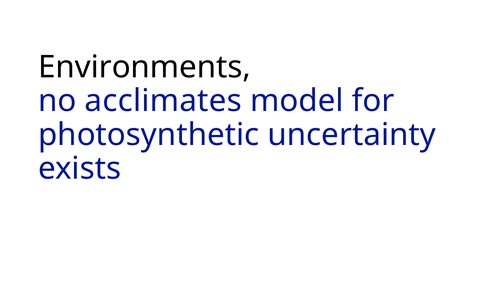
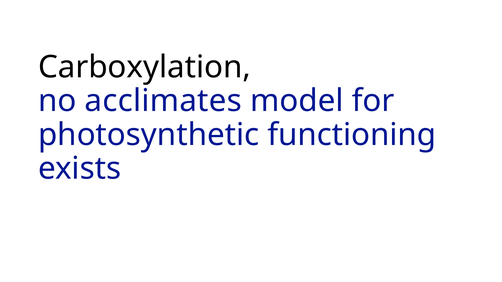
Environments: Environments -> Carboxylation (145, 67)
uncertainty: uncertainty -> functioning (352, 135)
